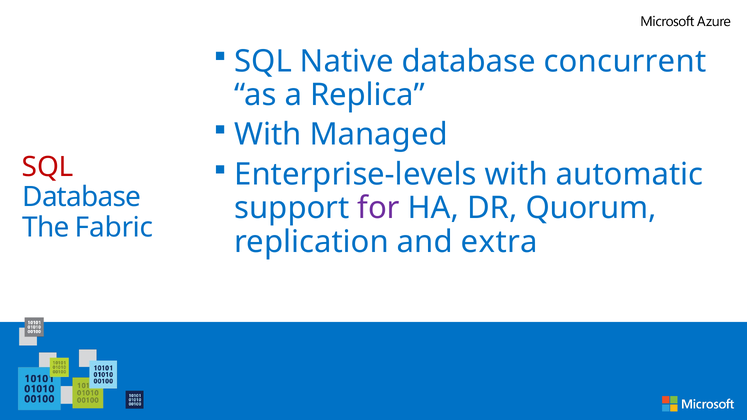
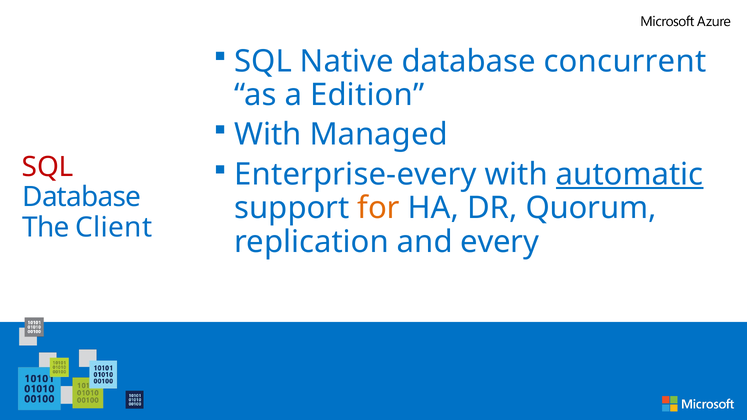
Replica: Replica -> Edition (367, 95)
Enterprise-levels: Enterprise-levels -> Enterprise-every (356, 175)
automatic underline: none -> present (630, 175)
for colour: purple -> orange (379, 208)
Fabric: Fabric -> Client (114, 227)
extra: extra -> every (500, 242)
